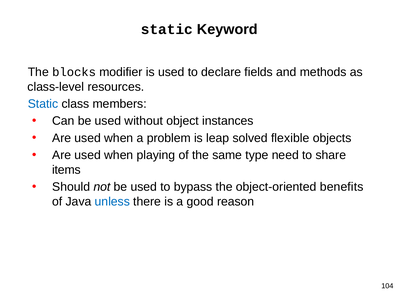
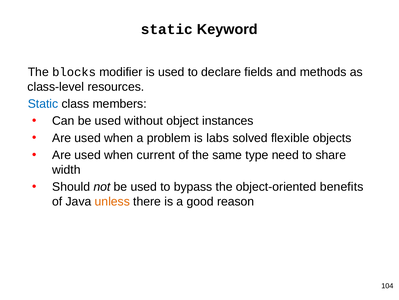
leap: leap -> labs (218, 138)
playing: playing -> current (156, 155)
items: items -> width (66, 169)
unless colour: blue -> orange (112, 201)
